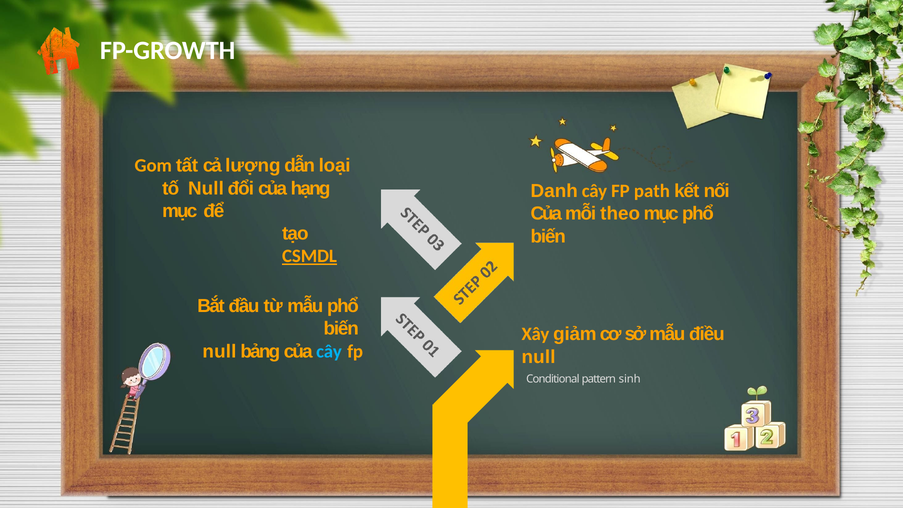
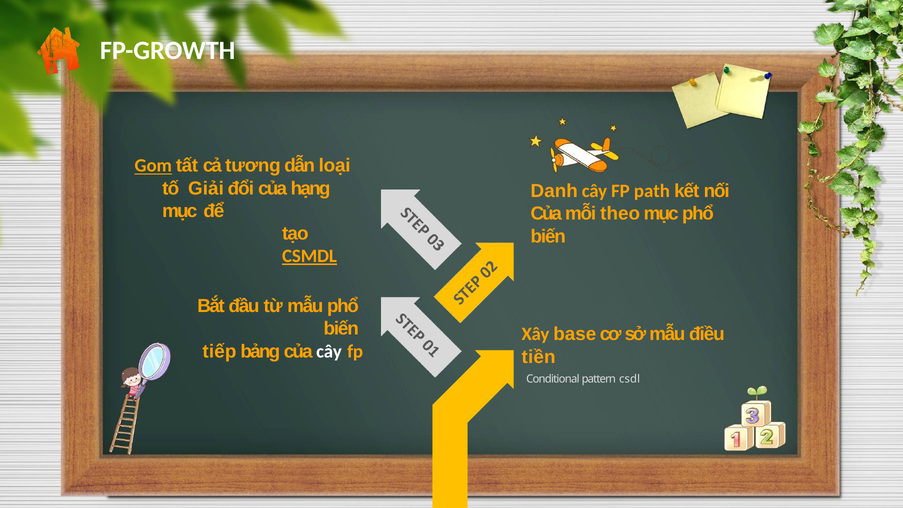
Gom underline: none -> present (153, 166)
lượng: lượng -> tương (253, 166)
tố Null: Null -> Giải (206, 188)
giảm: giảm -> base (575, 334)
null: null -> tiếp (219, 351)
cây colour: light blue -> white (329, 351)
null: null -> tiền (539, 357)
sinh: sinh -> csdl (630, 379)
